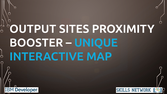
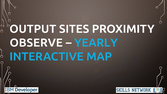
BOOSTER: BOOSTER -> OBSERVE (36, 43)
UNIQUE: UNIQUE -> YEARLY (96, 43)
